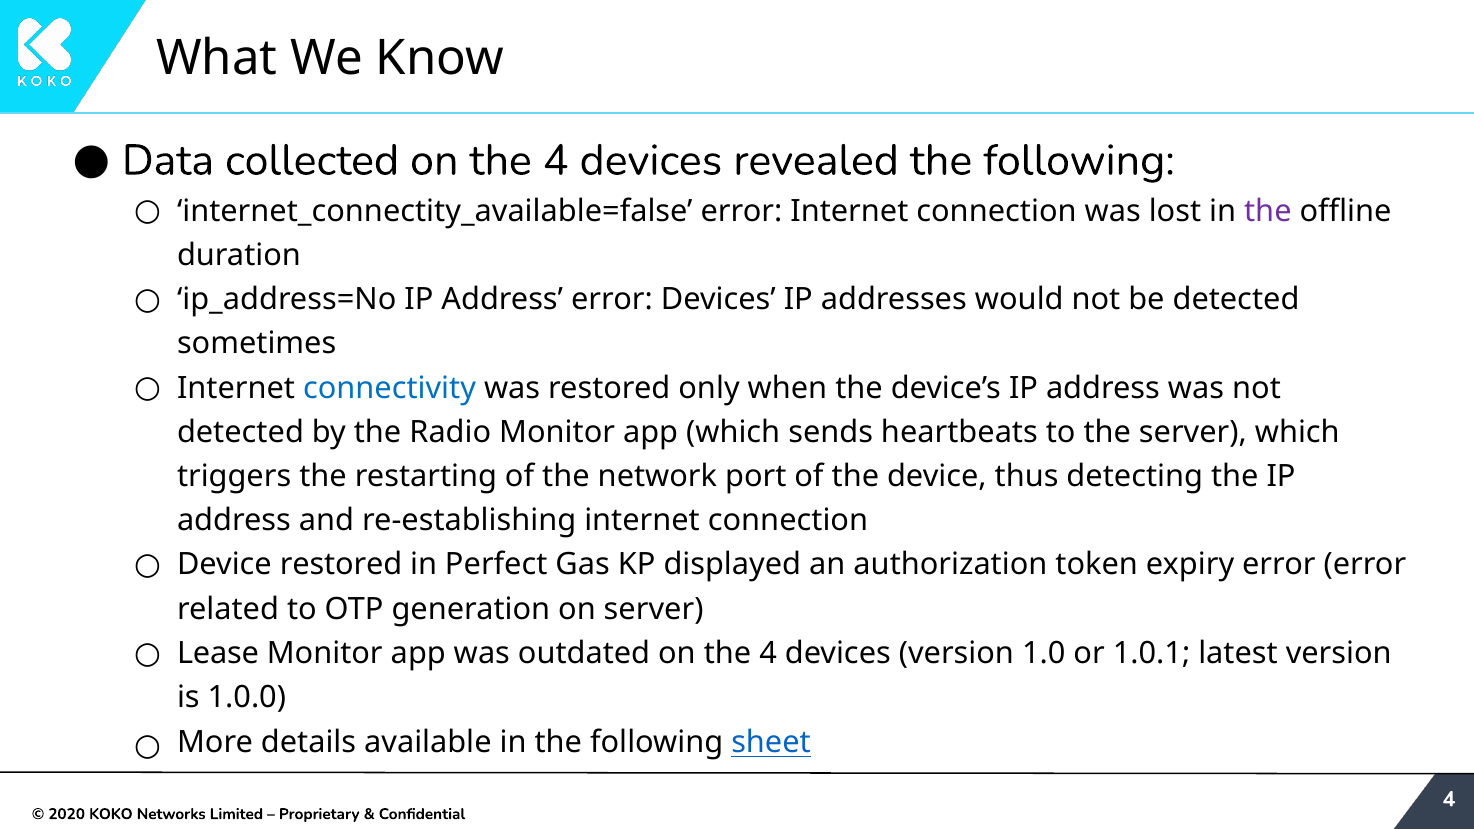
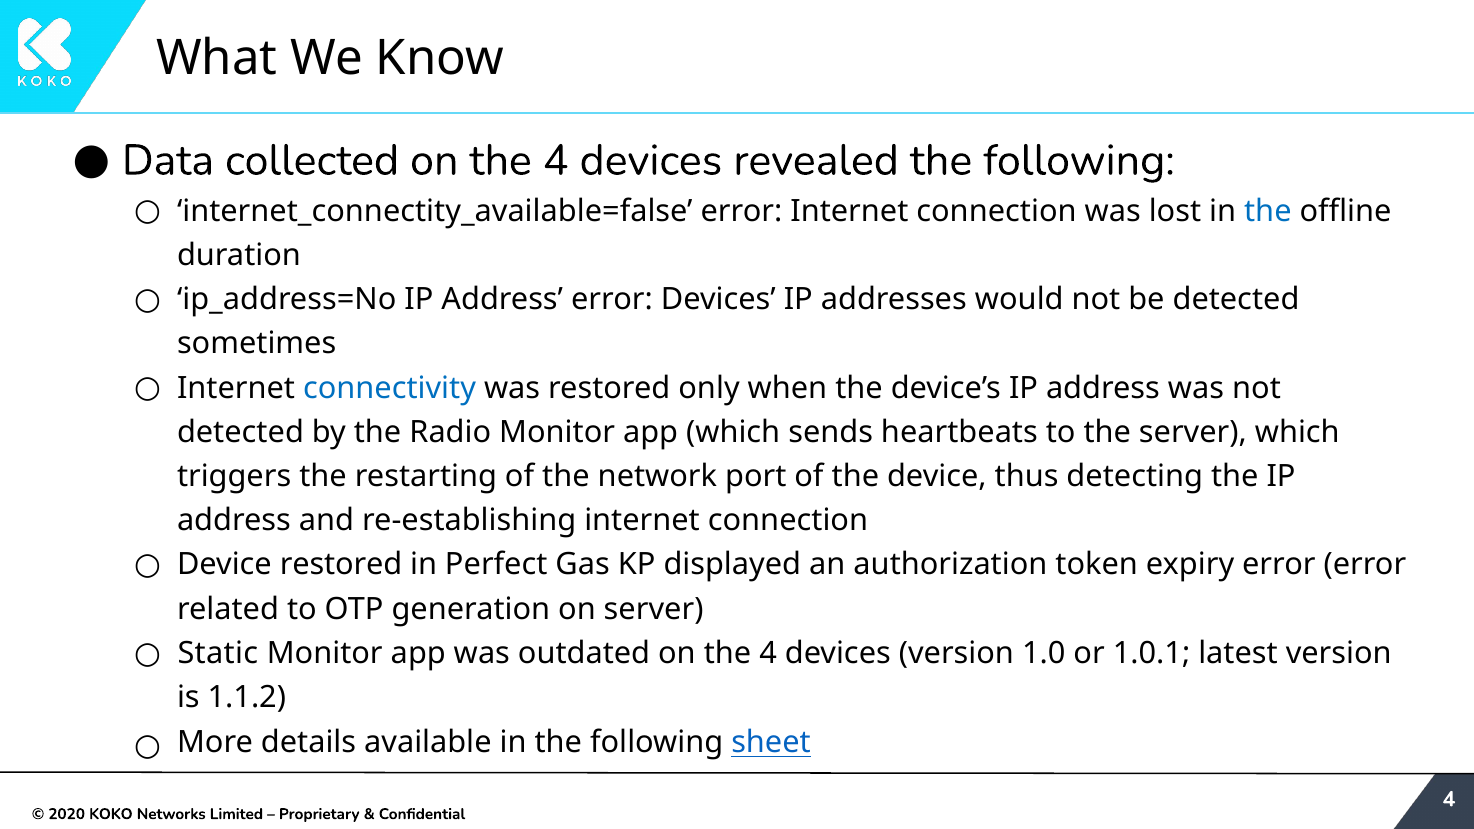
the colour: purple -> blue (1268, 211)
Lease: Lease -> Static (218, 653)
1.0.0: 1.0.0 -> 1.1.2 (247, 698)
